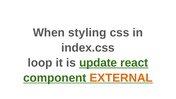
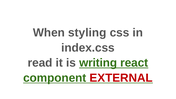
loop: loop -> read (40, 63)
update: update -> writing (98, 63)
EXTERNAL colour: orange -> red (121, 78)
